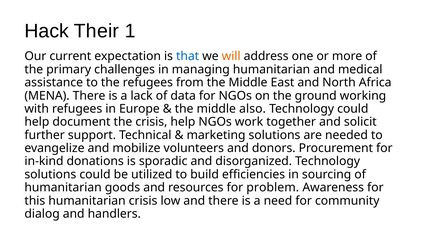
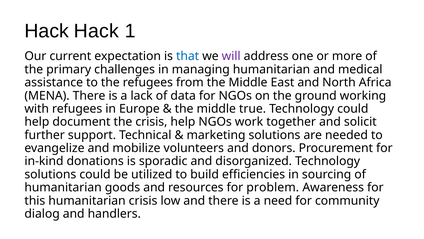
Hack Their: Their -> Hack (96, 31)
will colour: orange -> purple (231, 56)
also: also -> true (253, 109)
